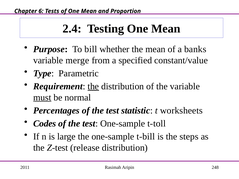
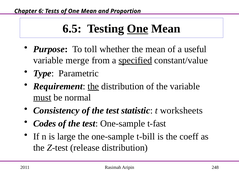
2.4: 2.4 -> 6.5 (72, 29)
One underline: none -> present (138, 29)
bill: bill -> toll (91, 49)
banks: banks -> useful (195, 49)
specified underline: none -> present (135, 60)
Percentages: Percentages -> Consistency (56, 111)
t-toll: t-toll -> t-fast (157, 124)
steps: steps -> coeff (189, 137)
